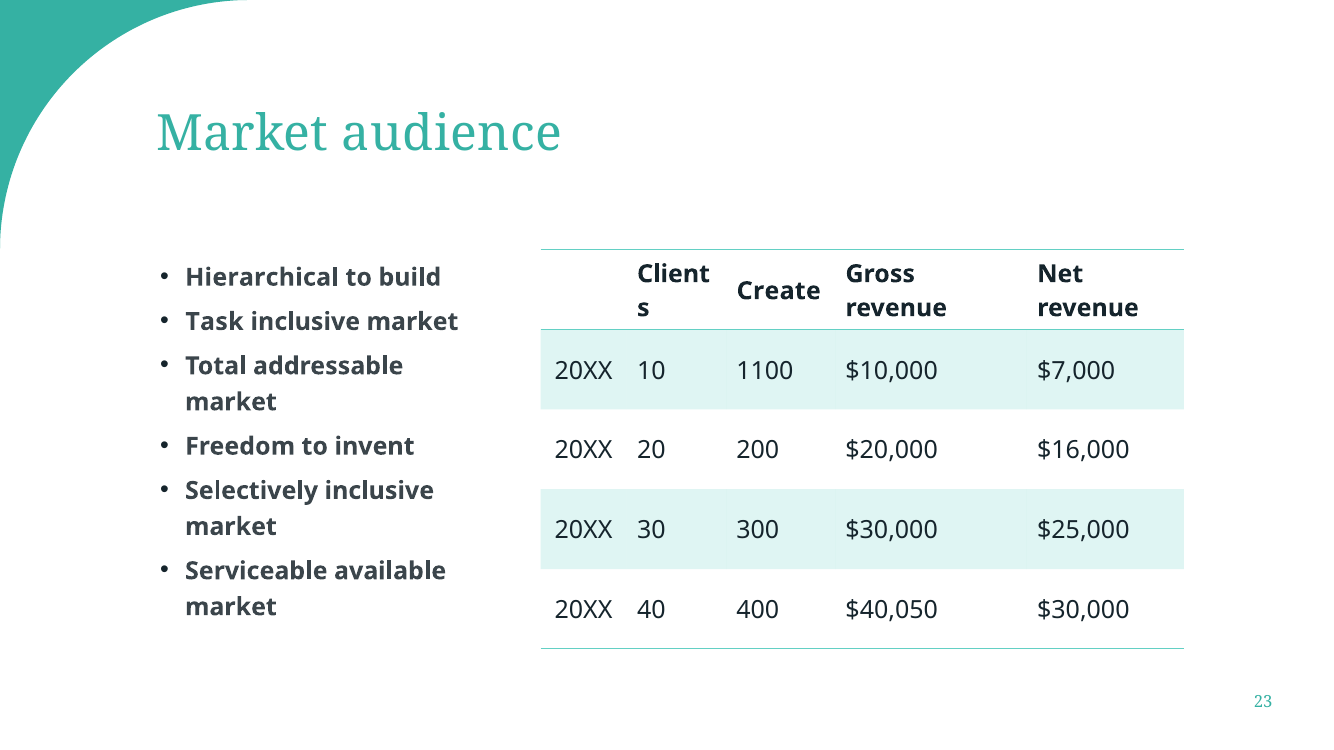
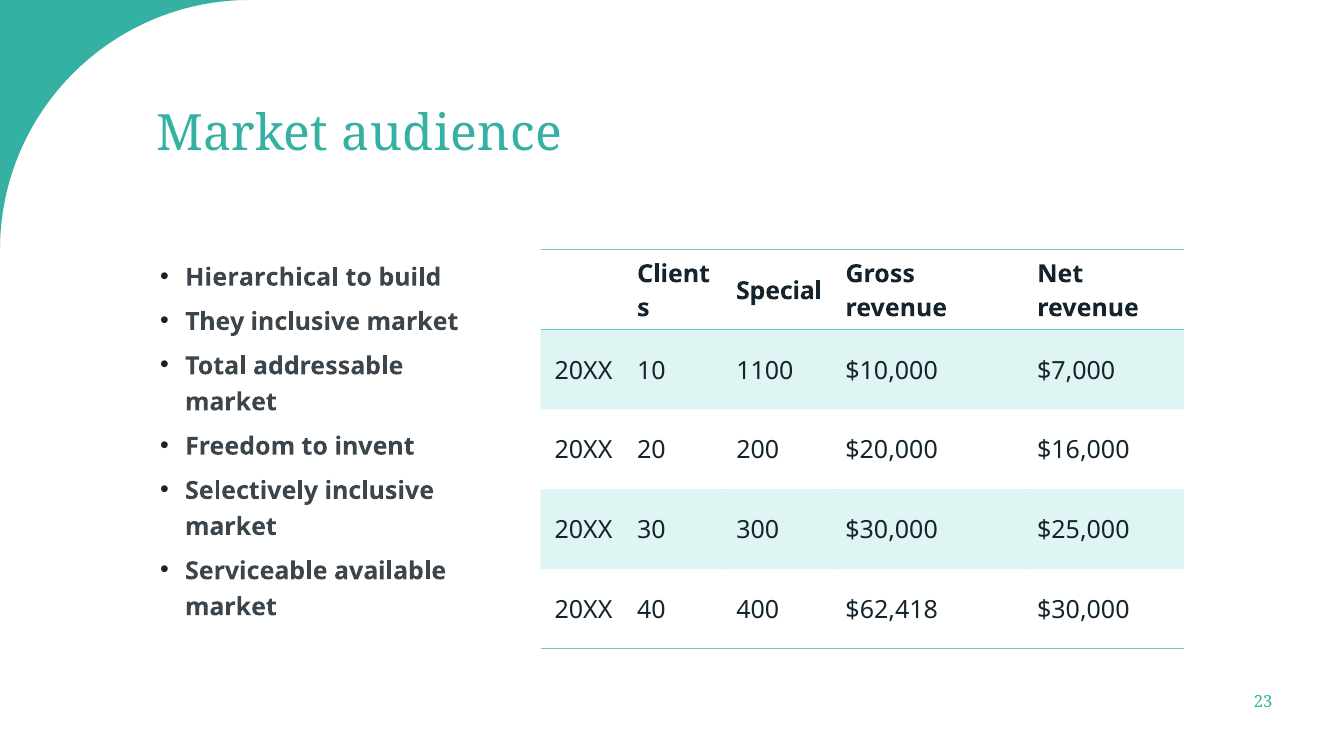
Create: Create -> Special (779, 291)
Task: Task -> They (215, 322)
$40,050: $40,050 -> $62,418 (892, 611)
